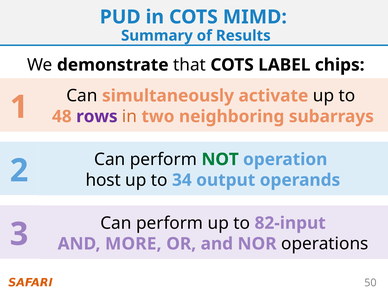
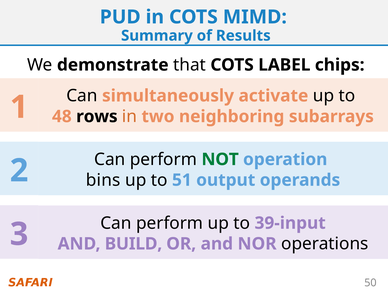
rows colour: purple -> black (97, 116)
host: host -> bins (103, 180)
34: 34 -> 51 (182, 180)
82-input: 82-input -> 39-input (290, 223)
MORE: MORE -> BUILD (133, 244)
